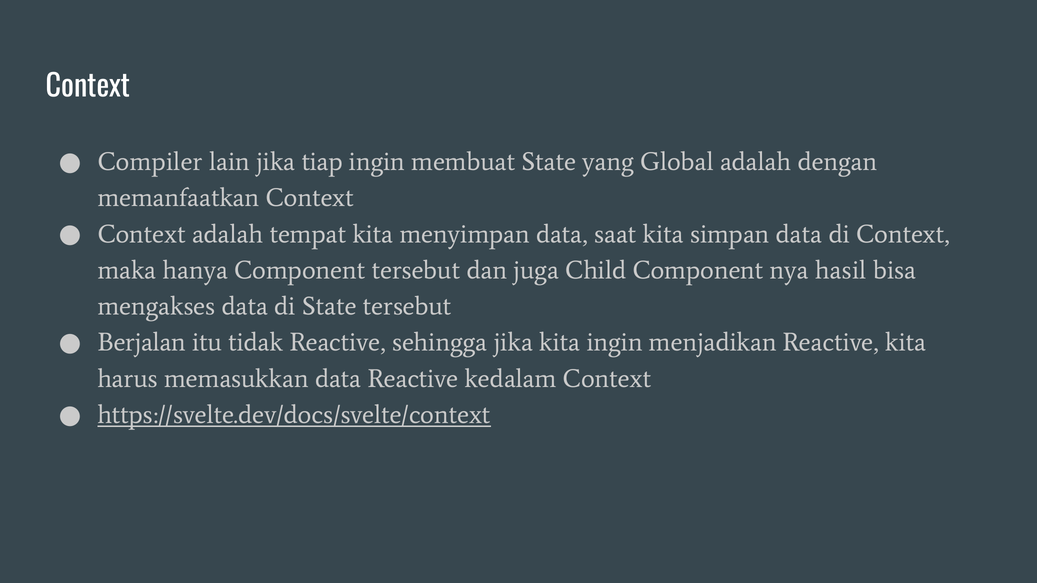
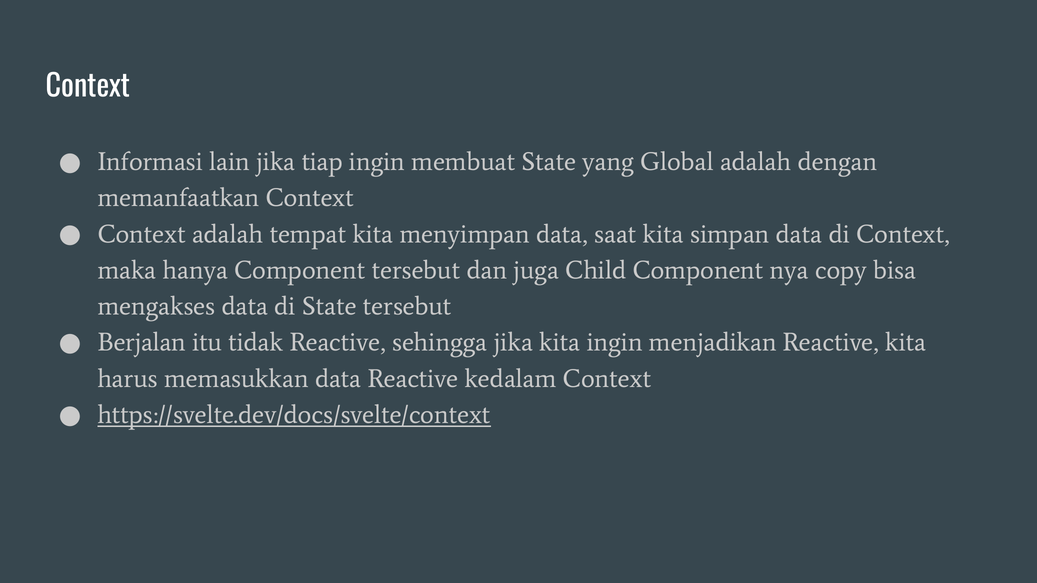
Compiler: Compiler -> Informasi (150, 162)
hasil: hasil -> copy (841, 270)
